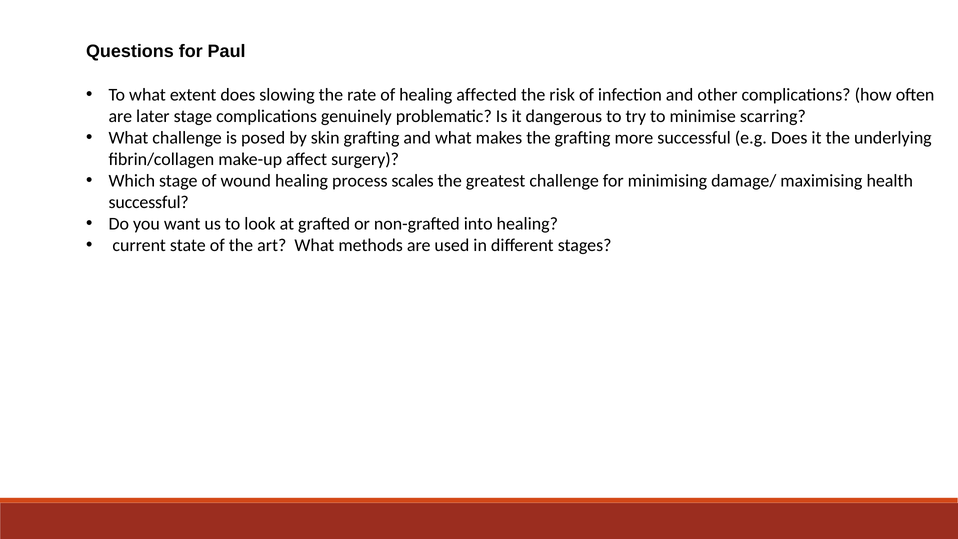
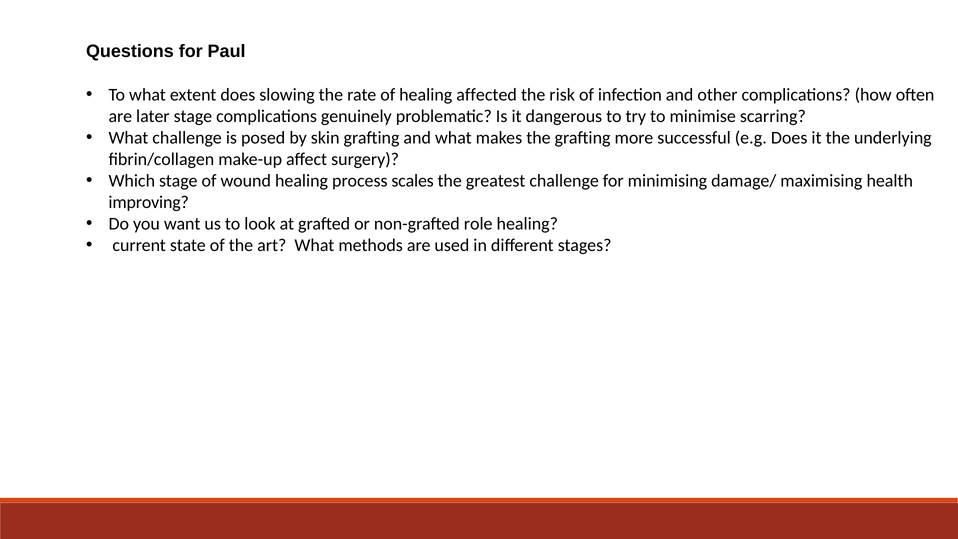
successful: successful -> improving (149, 202)
into: into -> role (478, 224)
